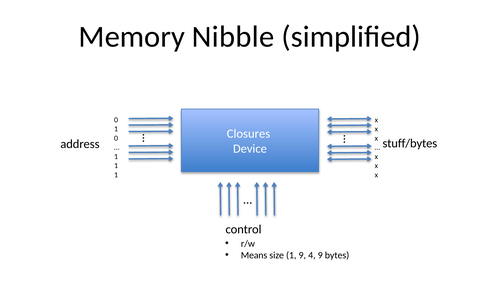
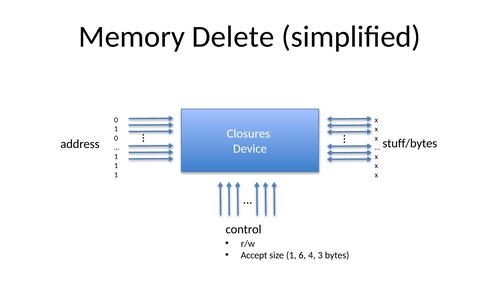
Nibble: Nibble -> Delete (233, 37)
Means: Means -> Accept (254, 255)
1 9: 9 -> 6 (302, 255)
4 9: 9 -> 3 (320, 255)
